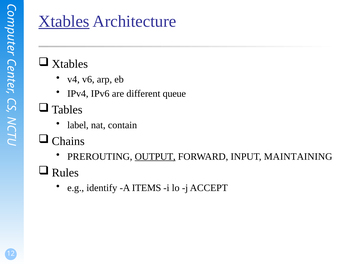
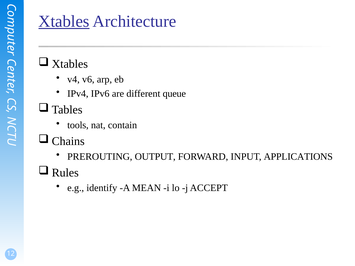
label: label -> tools (78, 125)
OUTPUT underline: present -> none (155, 157)
MAINTAINING: MAINTAINING -> APPLICATIONS (298, 157)
ITEMS: ITEMS -> MEAN (147, 188)
